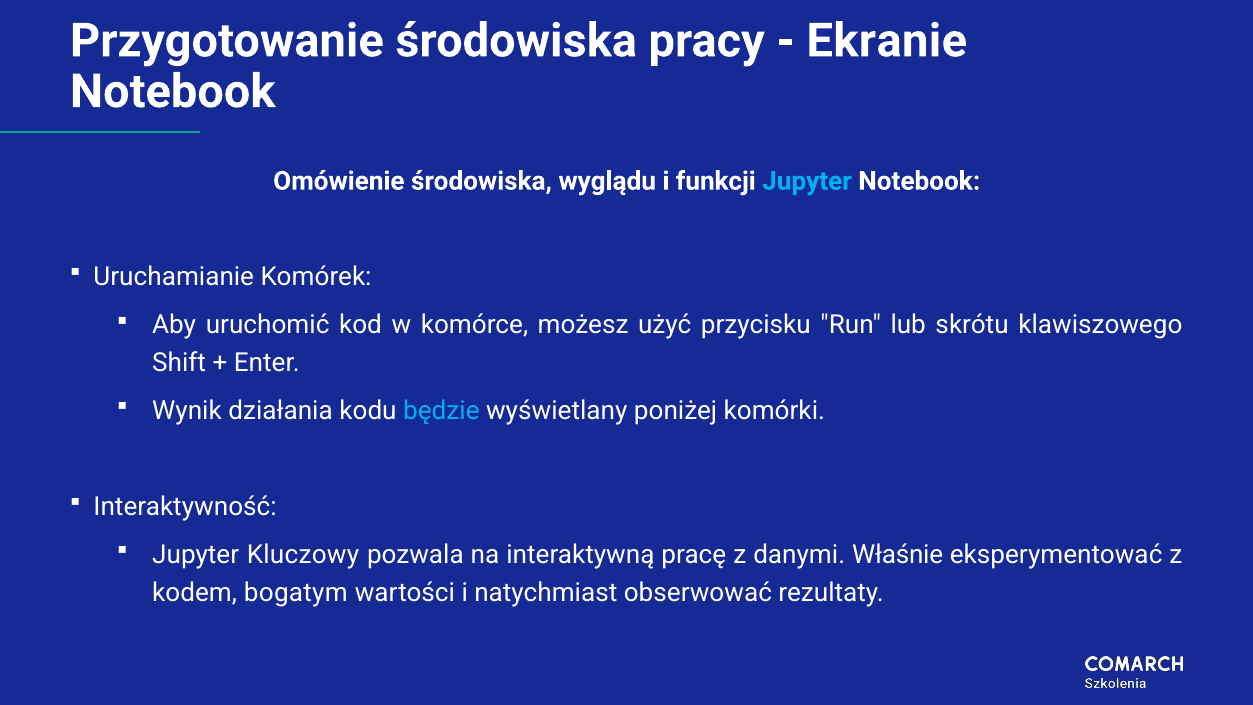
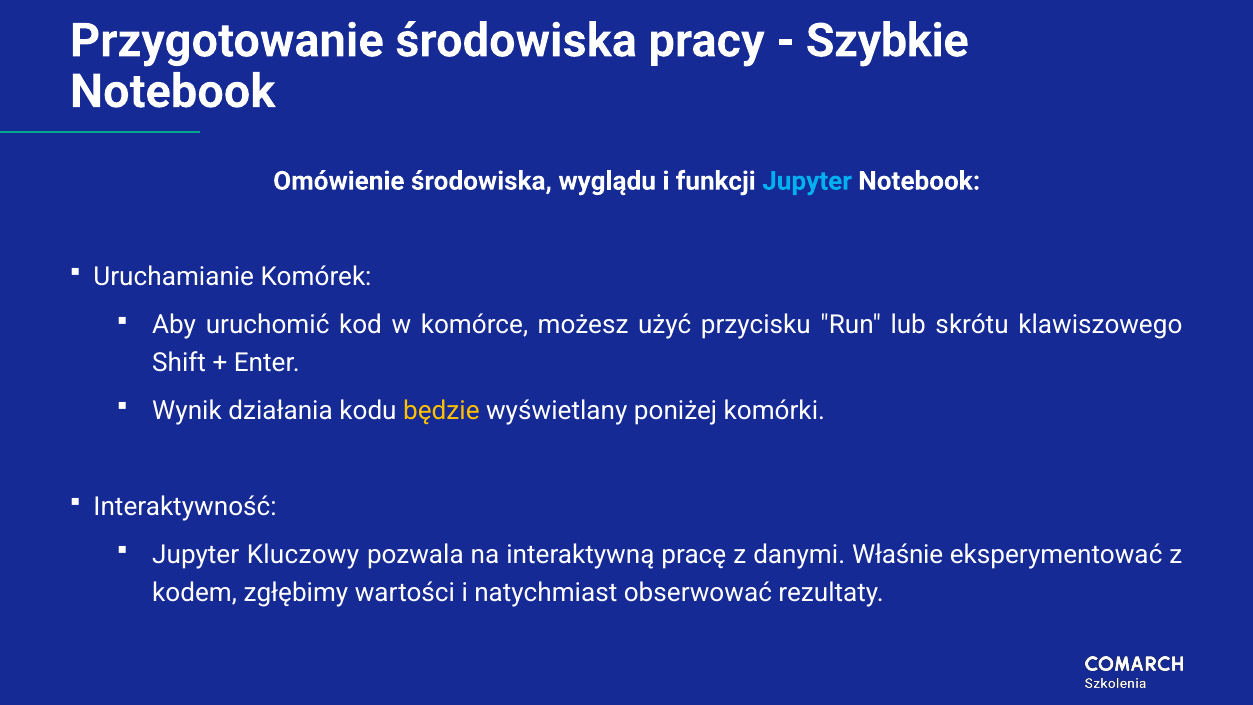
Ekranie: Ekranie -> Szybkie (887, 41)
będzie colour: light blue -> yellow (441, 411)
bogatym: bogatym -> zgłębimy (296, 592)
